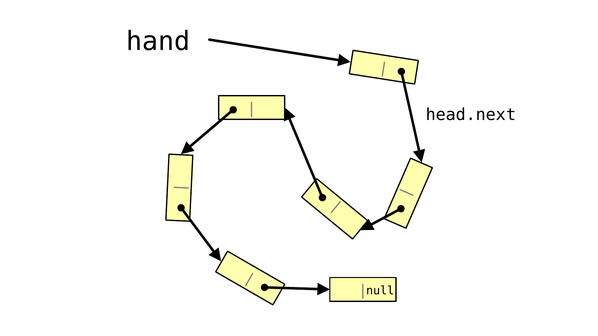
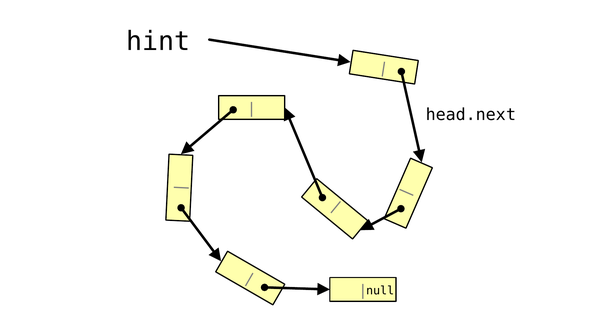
hand: hand -> hint (158, 41)
